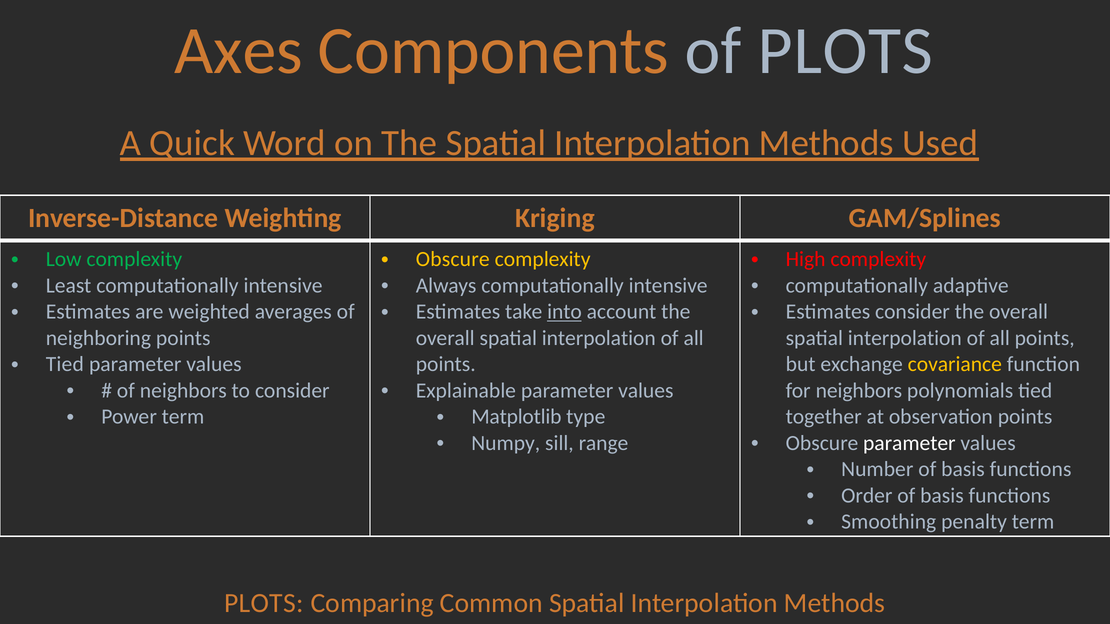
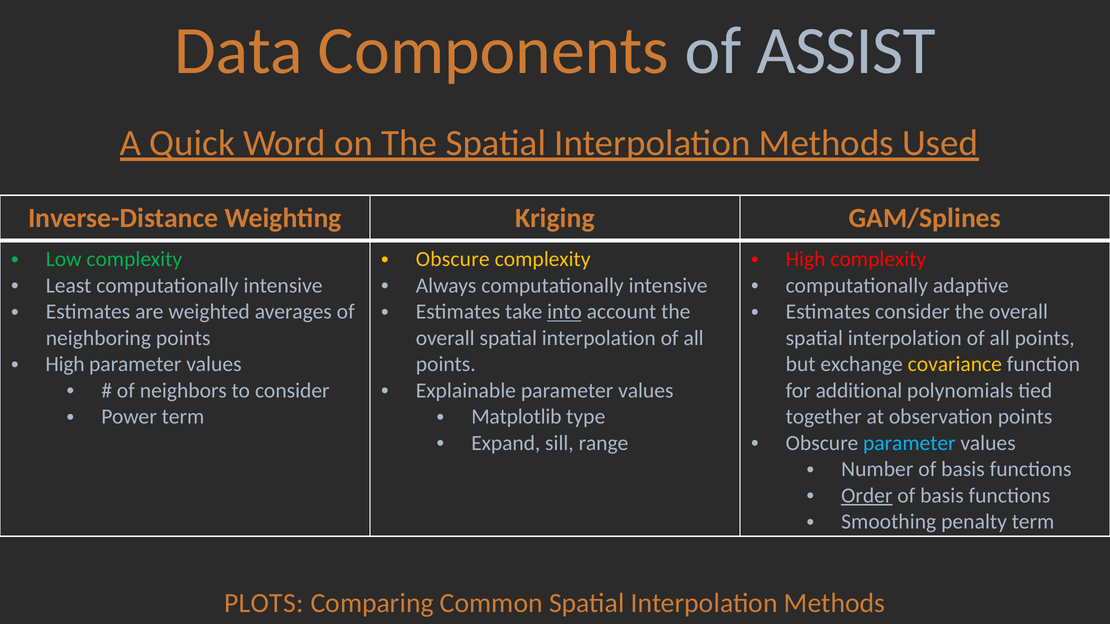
Axes: Axes -> Data (239, 51)
of PLOTS: PLOTS -> ASSIST (846, 51)
Tied: Tied -> High (65, 365)
for neighbors: neighbors -> additional (859, 391)
Numpy: Numpy -> Expand (506, 443)
parameter colour: white -> light blue (909, 443)
Order underline: none -> present (867, 496)
